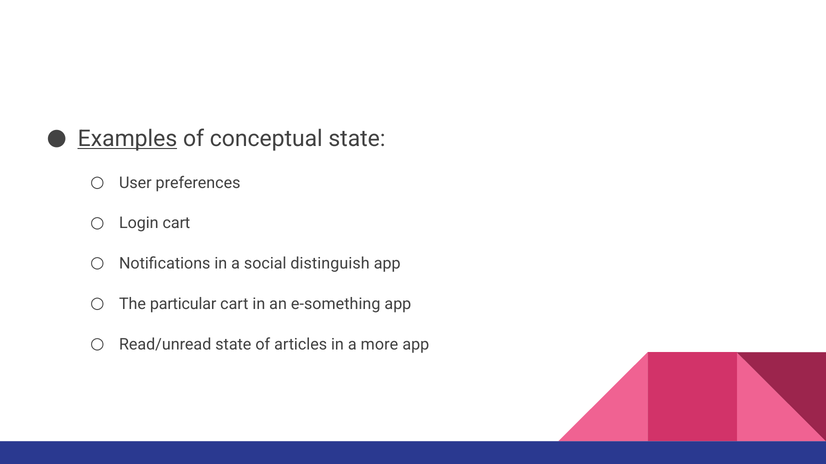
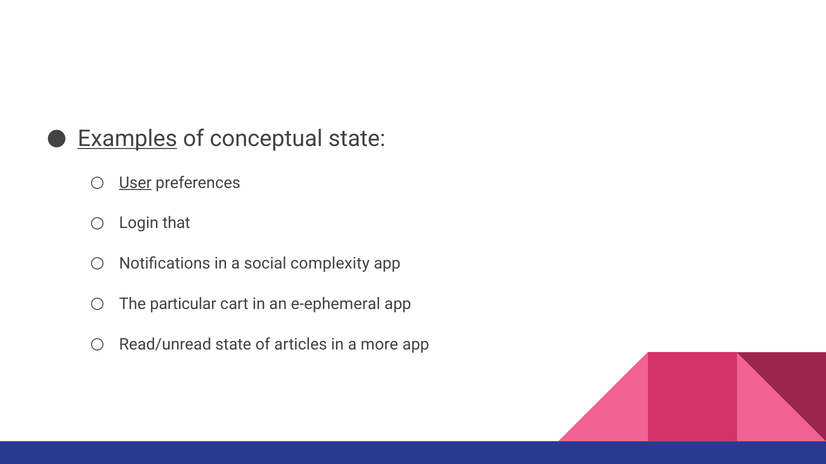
User underline: none -> present (135, 183)
Login cart: cart -> that (176, 223)
distinguish: distinguish -> complexity (330, 264)
e-something: e-something -> e-ephemeral (336, 304)
